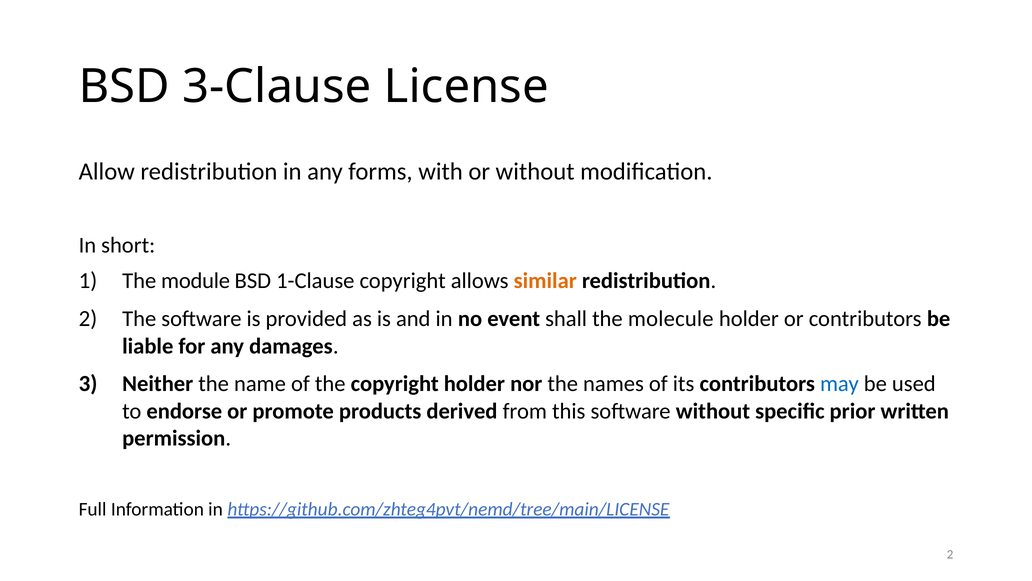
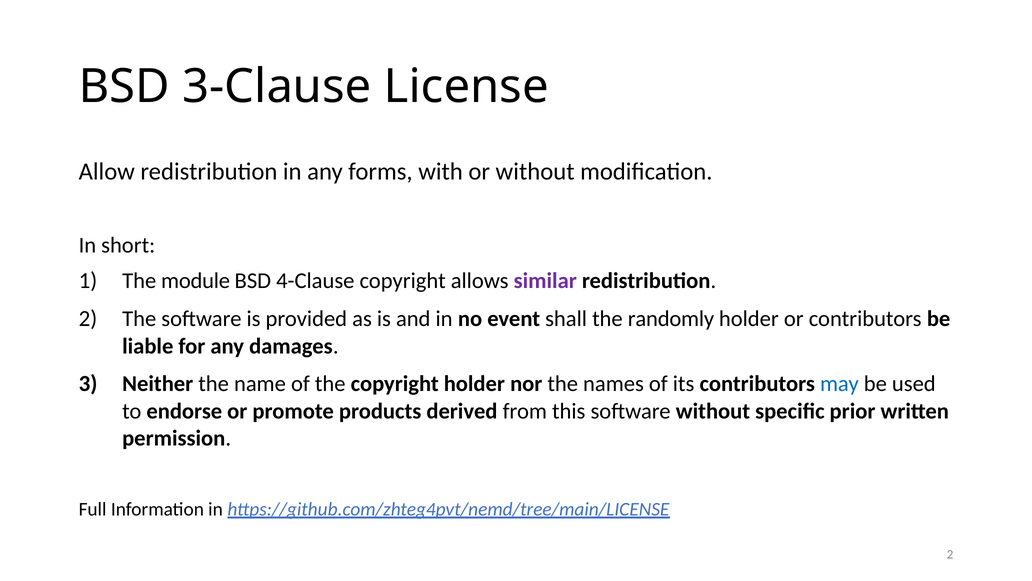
1-Clause: 1-Clause -> 4-Clause (315, 280)
similar colour: orange -> purple (545, 280)
molecule: molecule -> randomly (671, 319)
